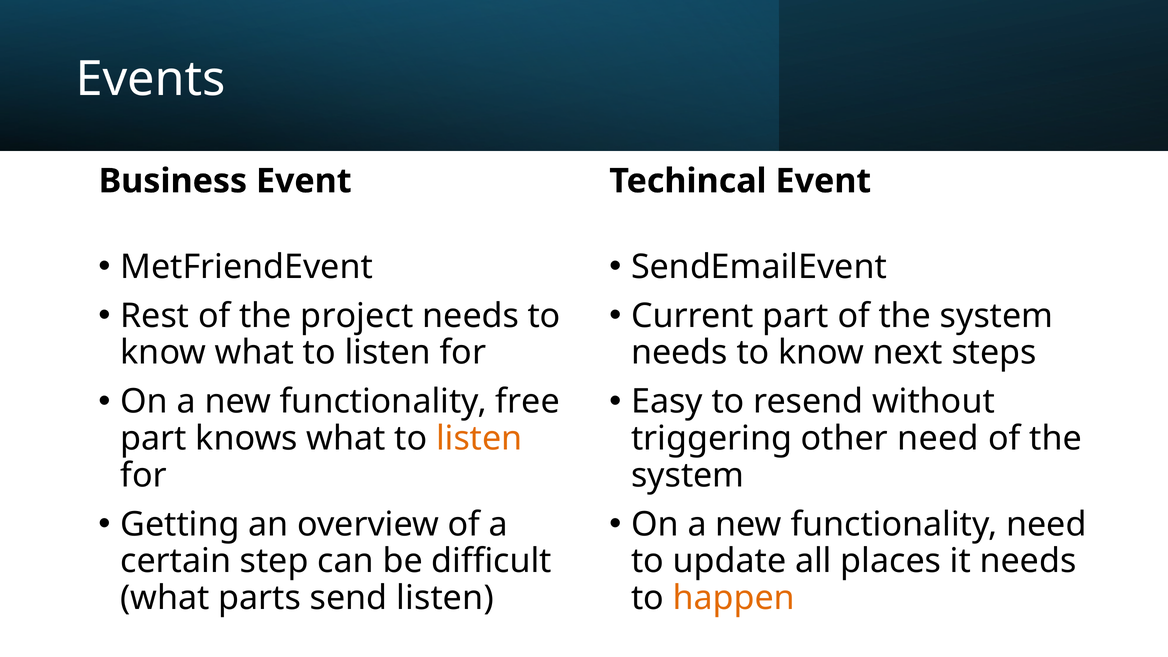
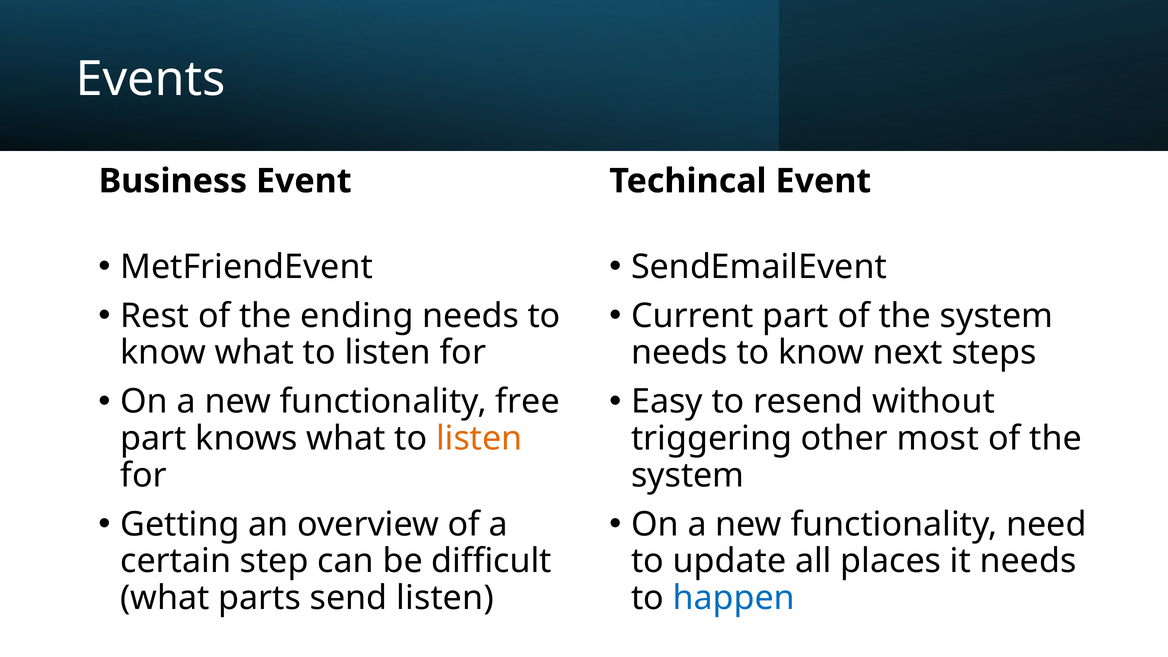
project: project -> ending (357, 316)
other need: need -> most (938, 439)
happen colour: orange -> blue (734, 598)
